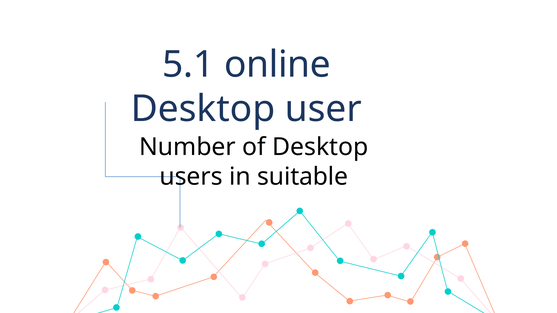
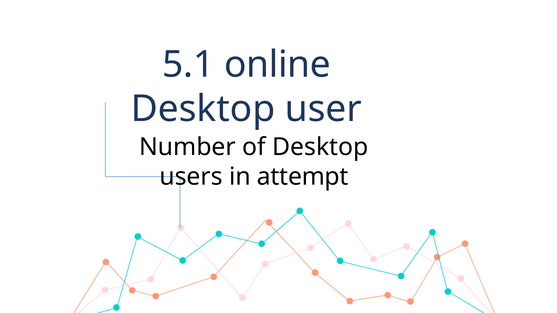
suitable: suitable -> attempt (303, 177)
